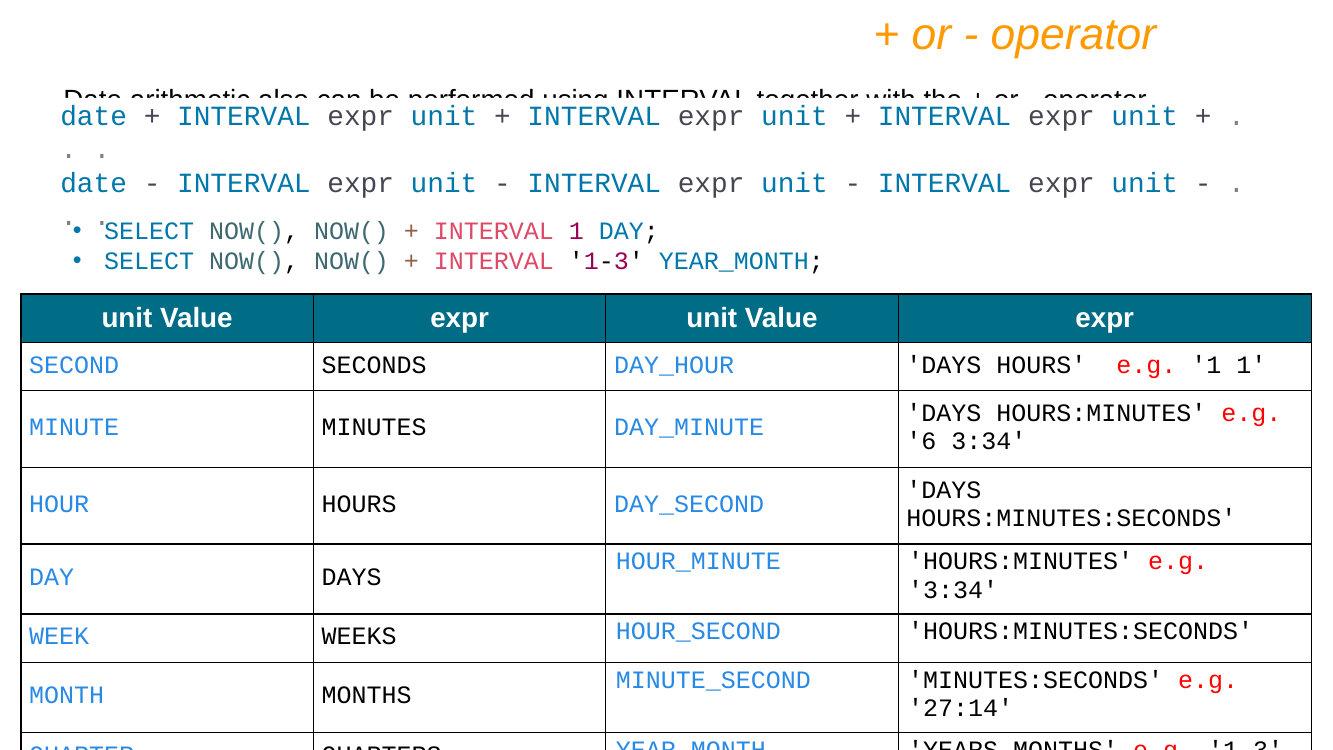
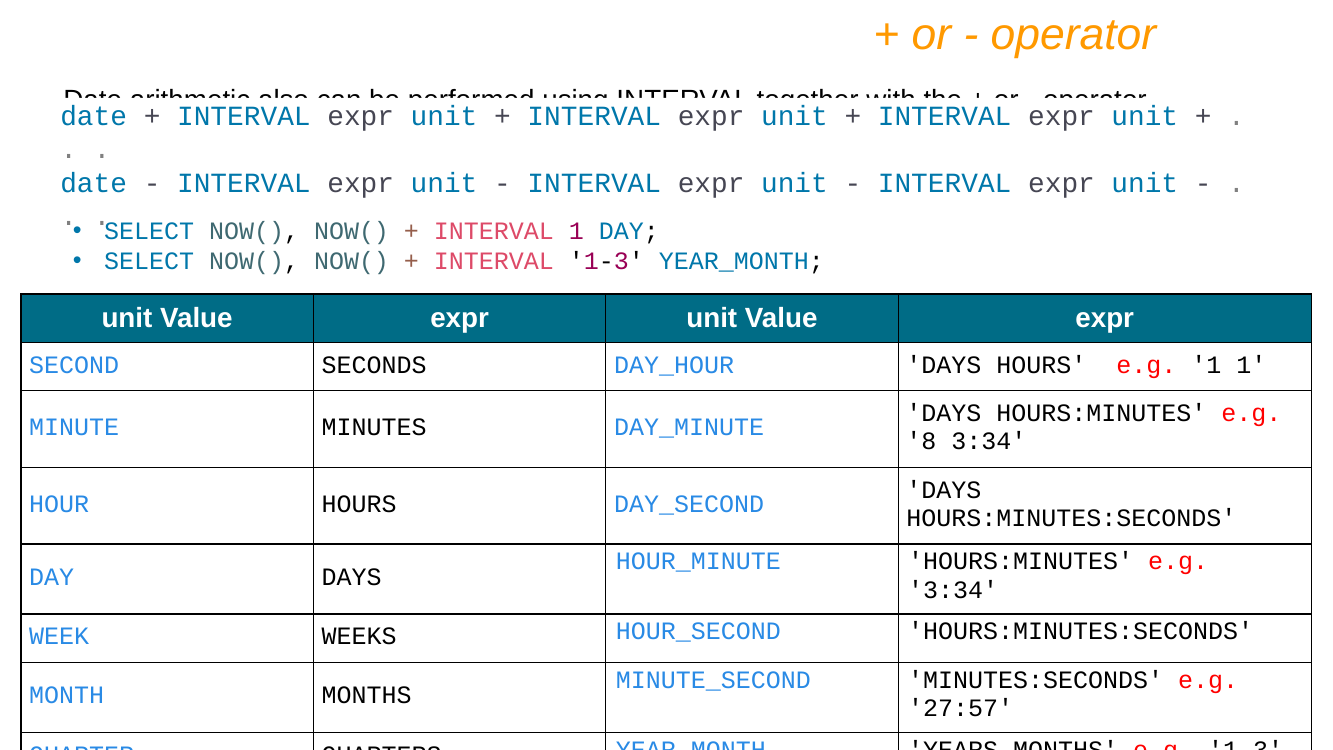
6: 6 -> 8 (921, 441)
27:14: 27:14 -> 27:57 (961, 708)
